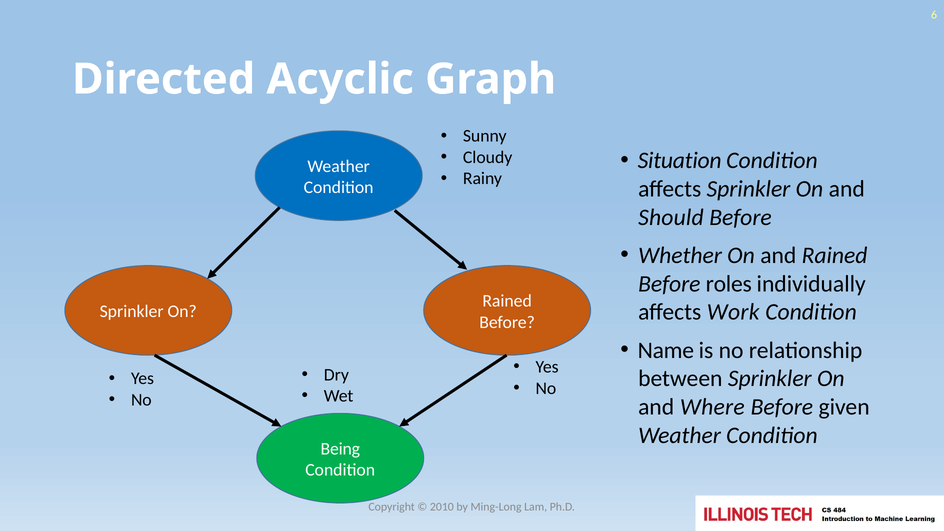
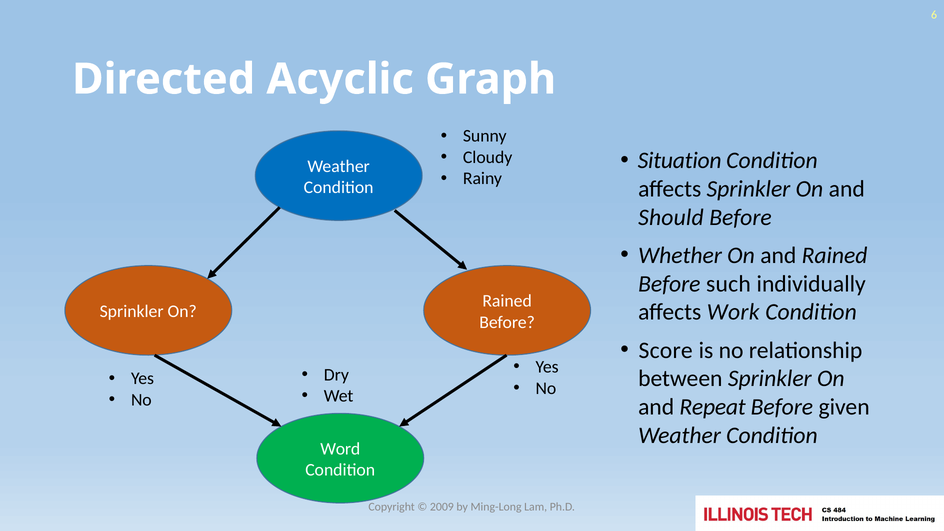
roles: roles -> such (728, 284)
Name: Name -> Score (666, 350)
Where: Where -> Repeat (713, 407)
Being: Being -> Word (340, 449)
2010: 2010 -> 2009 (442, 507)
